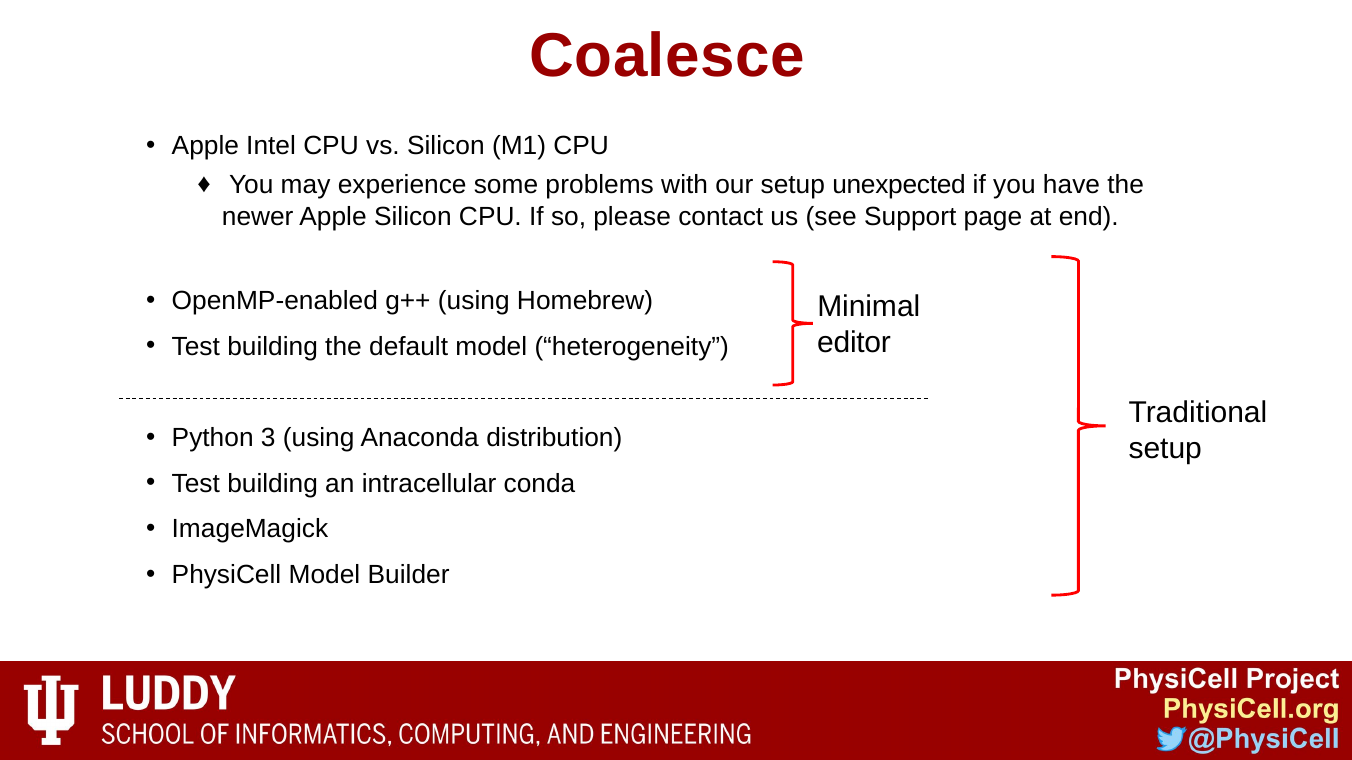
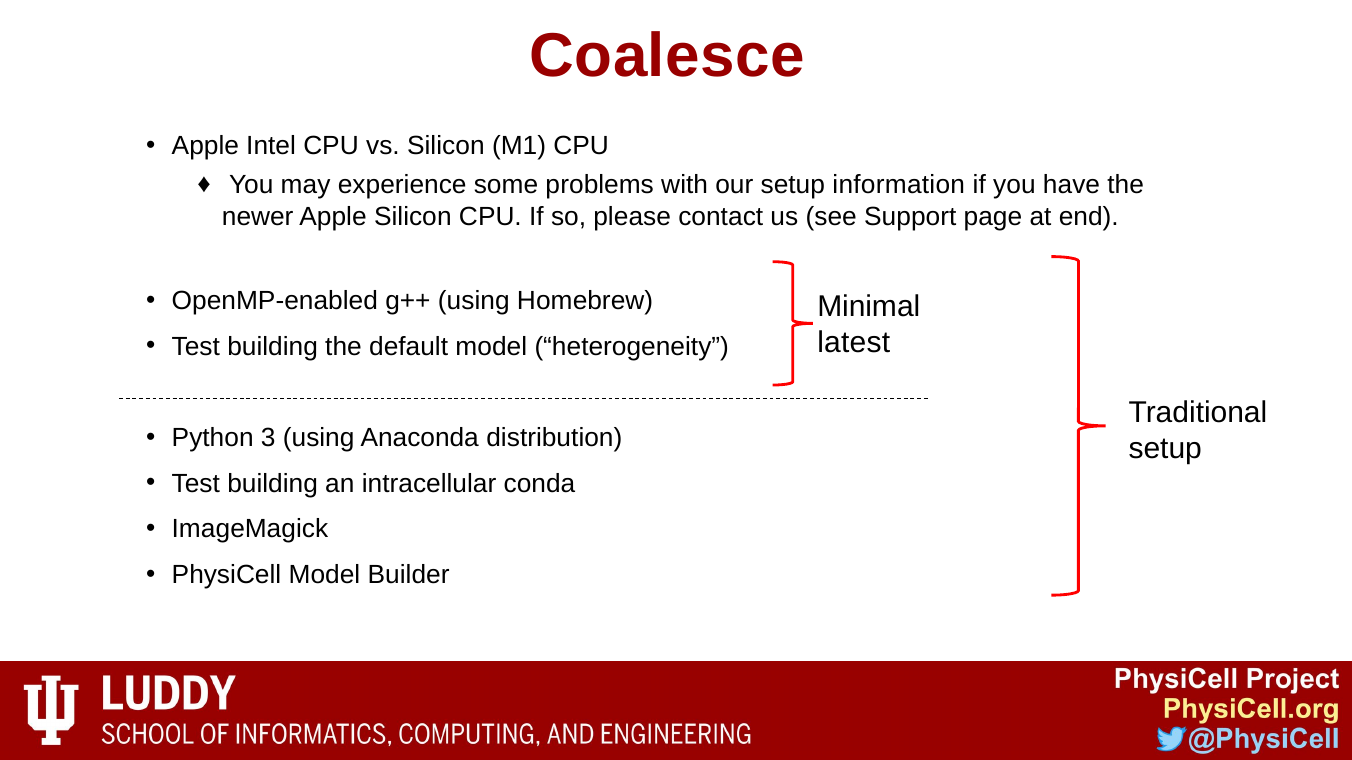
unexpected: unexpected -> information (899, 185)
editor: editor -> latest (854, 343)
